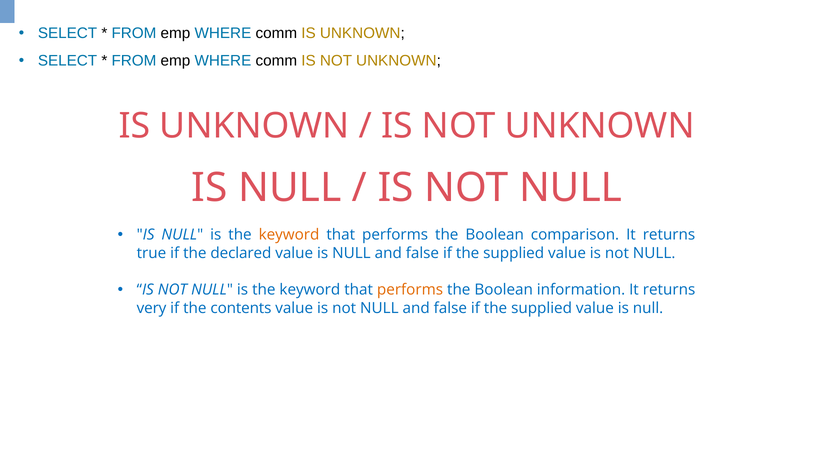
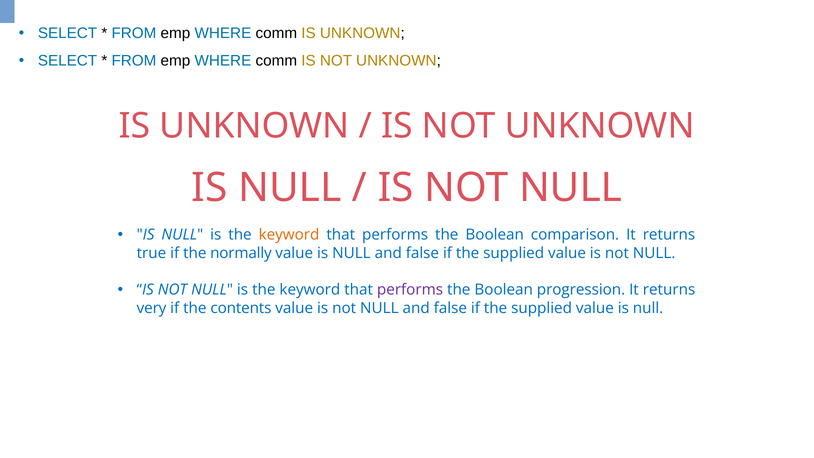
declared: declared -> normally (241, 253)
performs colour: orange -> purple (410, 290)
information: information -> progression (581, 290)
